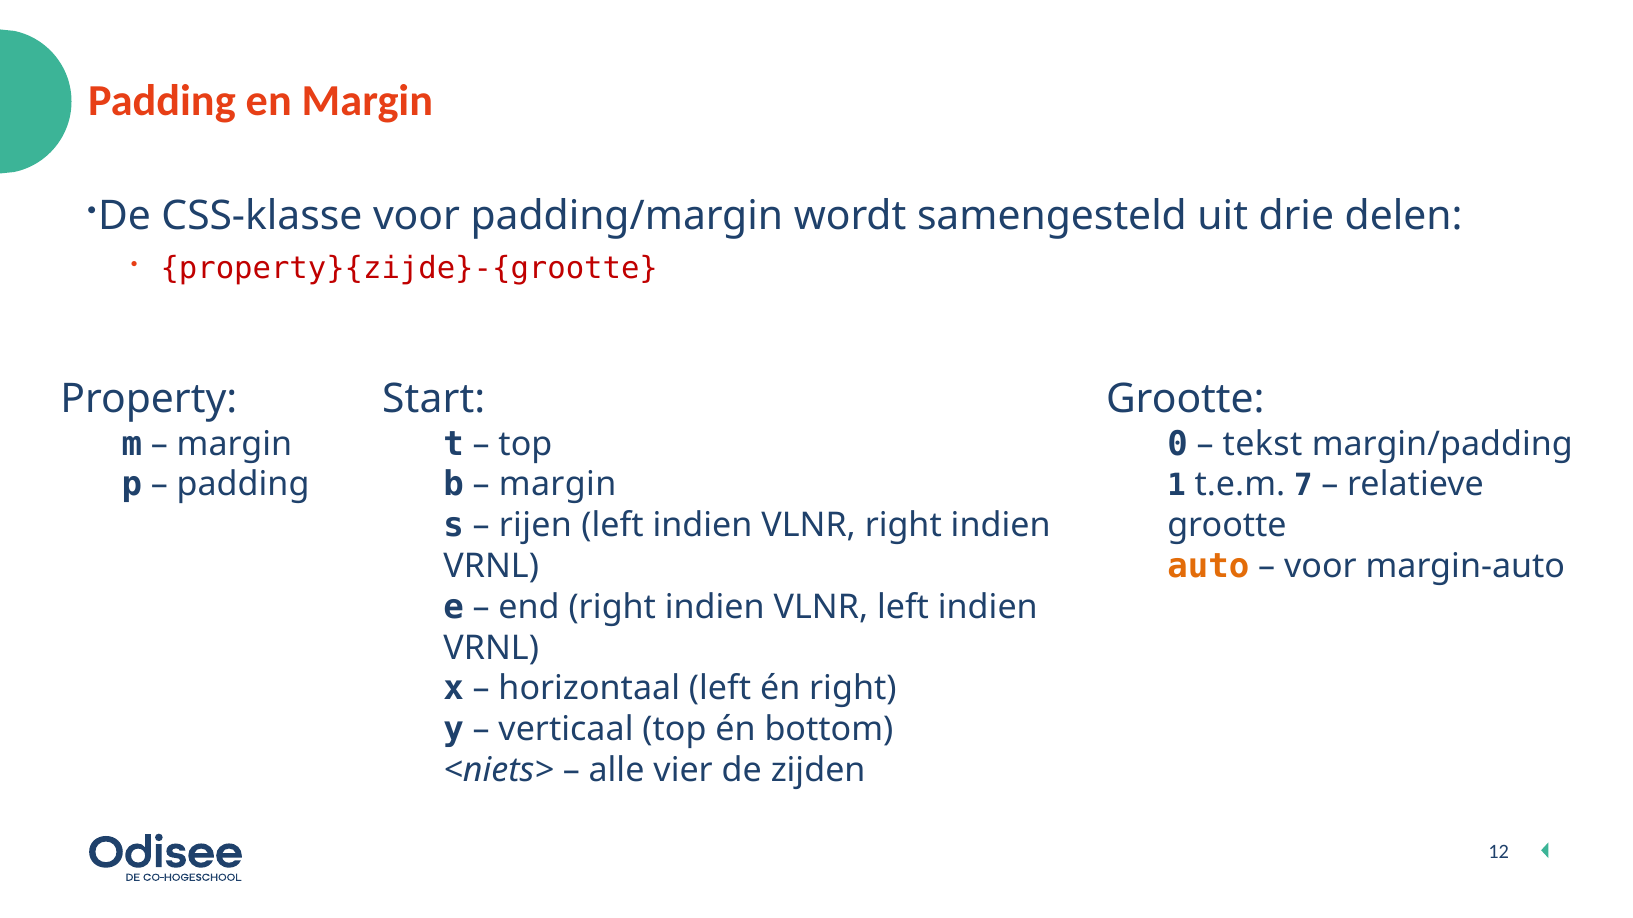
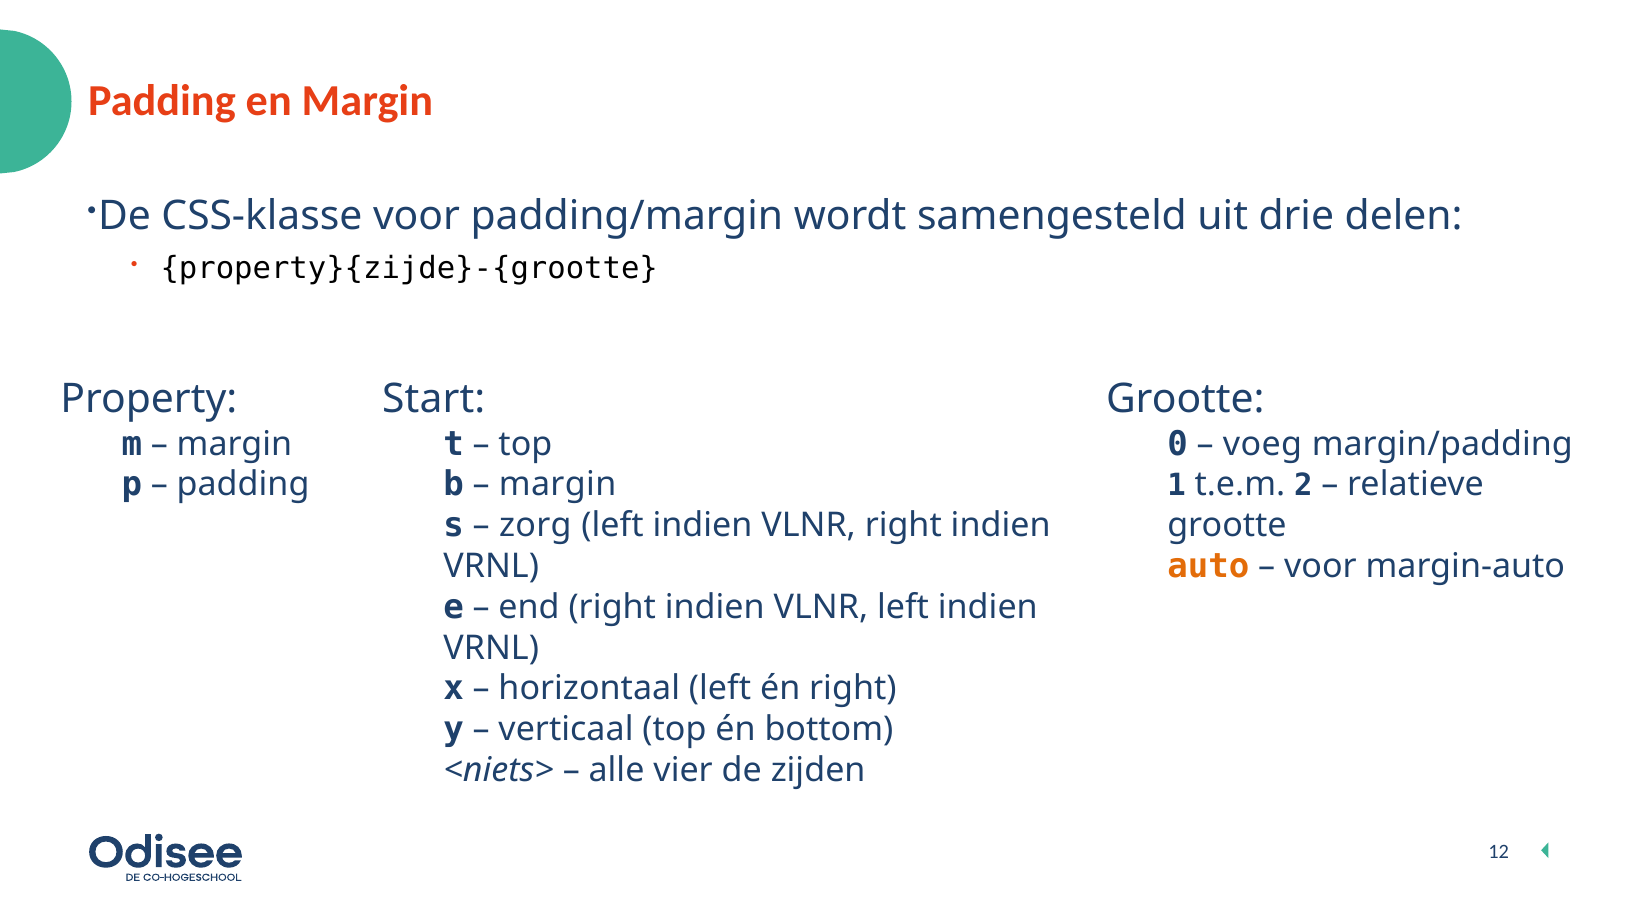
property}{zijde}-{grootte colour: red -> black (409, 268)
tekst: tekst -> voeg (1262, 444)
7: 7 -> 2 (1303, 486)
rijen: rijen -> zorg (535, 526)
